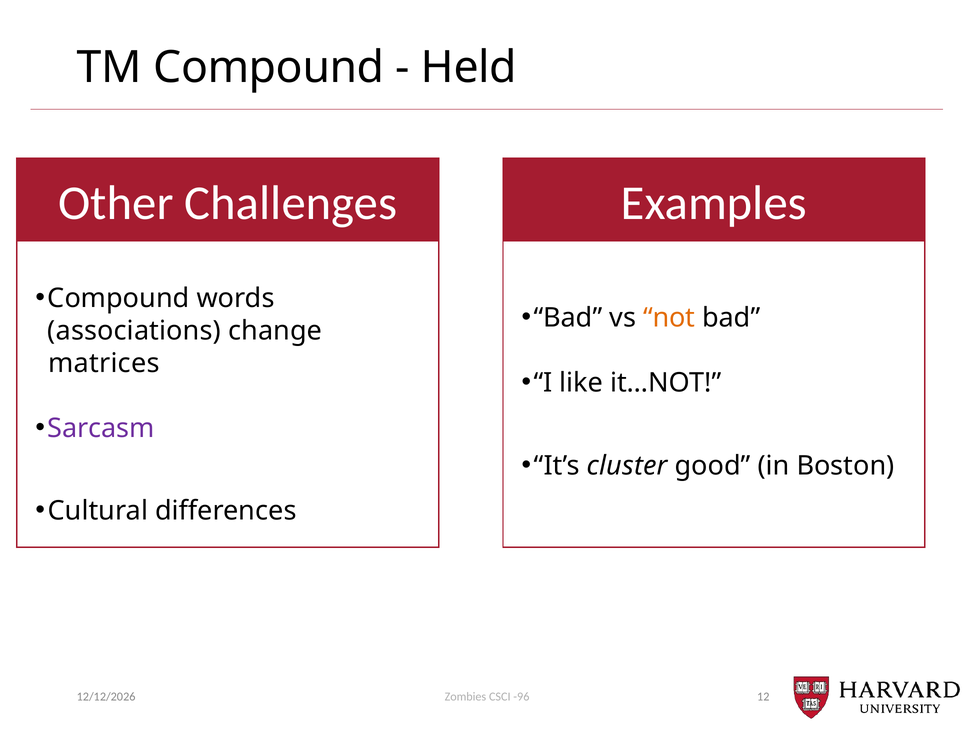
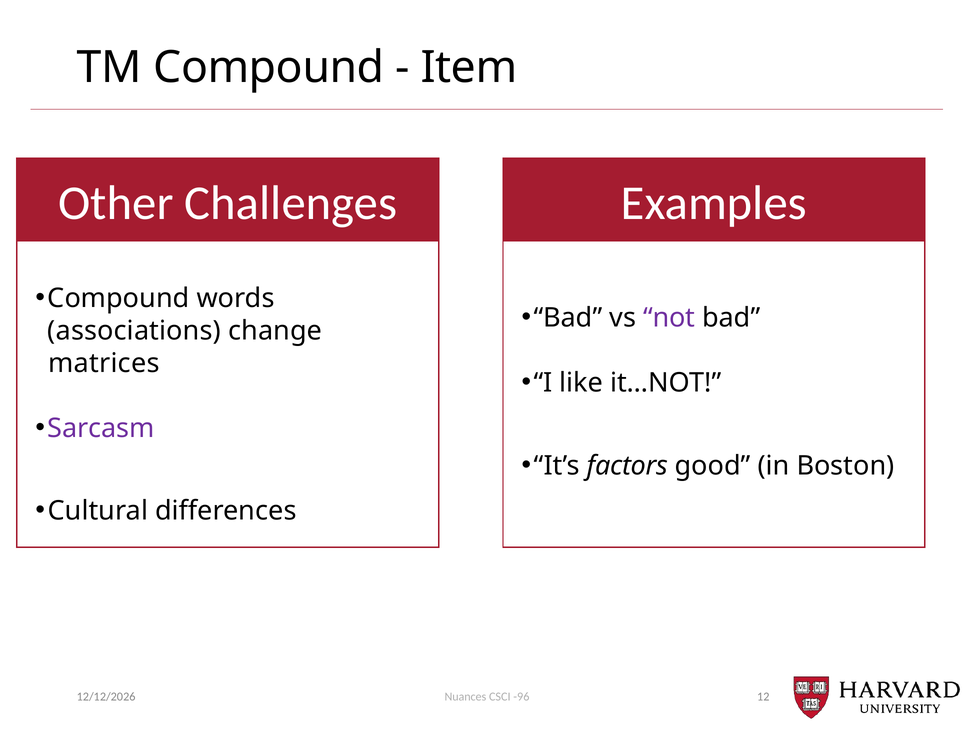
Held: Held -> Item (469, 68)
not colour: orange -> purple (669, 318)
cluster: cluster -> factors (627, 466)
Zombies: Zombies -> Nuances (465, 697)
